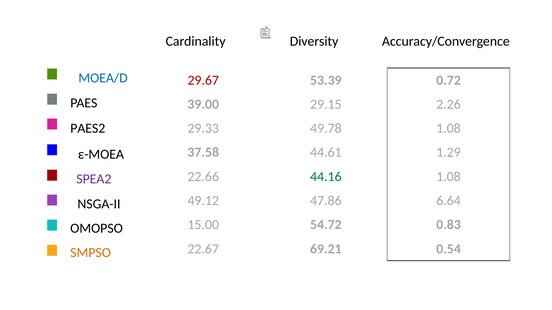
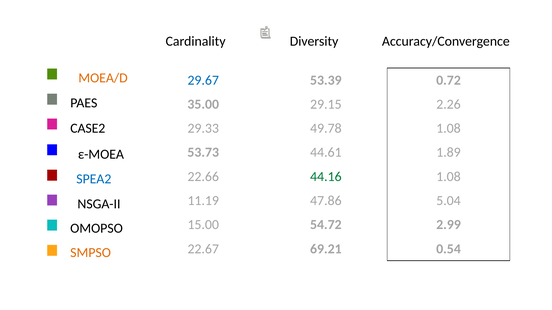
MOEA/D colour: blue -> orange (103, 78)
29.67 colour: red -> blue (203, 80)
39.00: 39.00 -> 35.00 (203, 104)
PAES2: PAES2 -> CASE2 (88, 128)
37.58: 37.58 -> 53.73 (203, 153)
1.29: 1.29 -> 1.89 (448, 153)
SPEA2 colour: purple -> blue (94, 179)
49.12: 49.12 -> 11.19 (203, 201)
6.64: 6.64 -> 5.04 (448, 201)
0.83: 0.83 -> 2.99 (449, 225)
